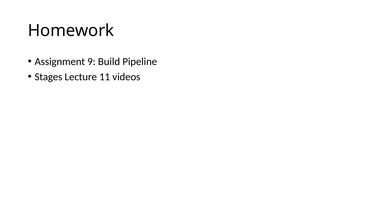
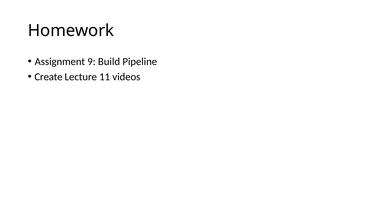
Stages: Stages -> Create (49, 77)
